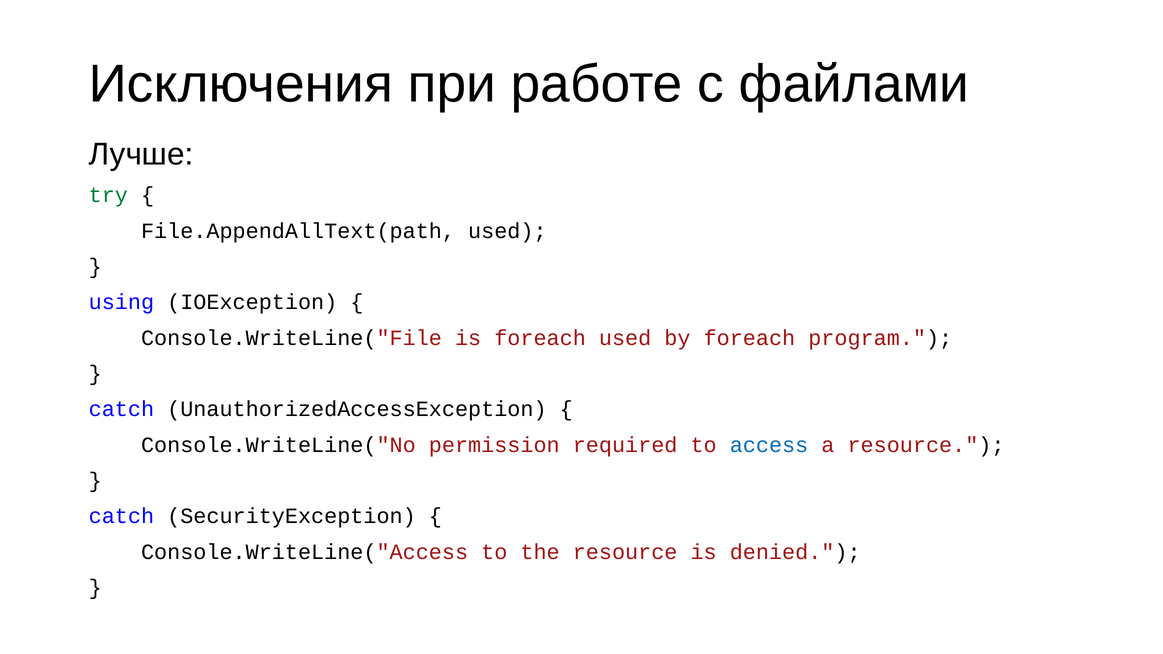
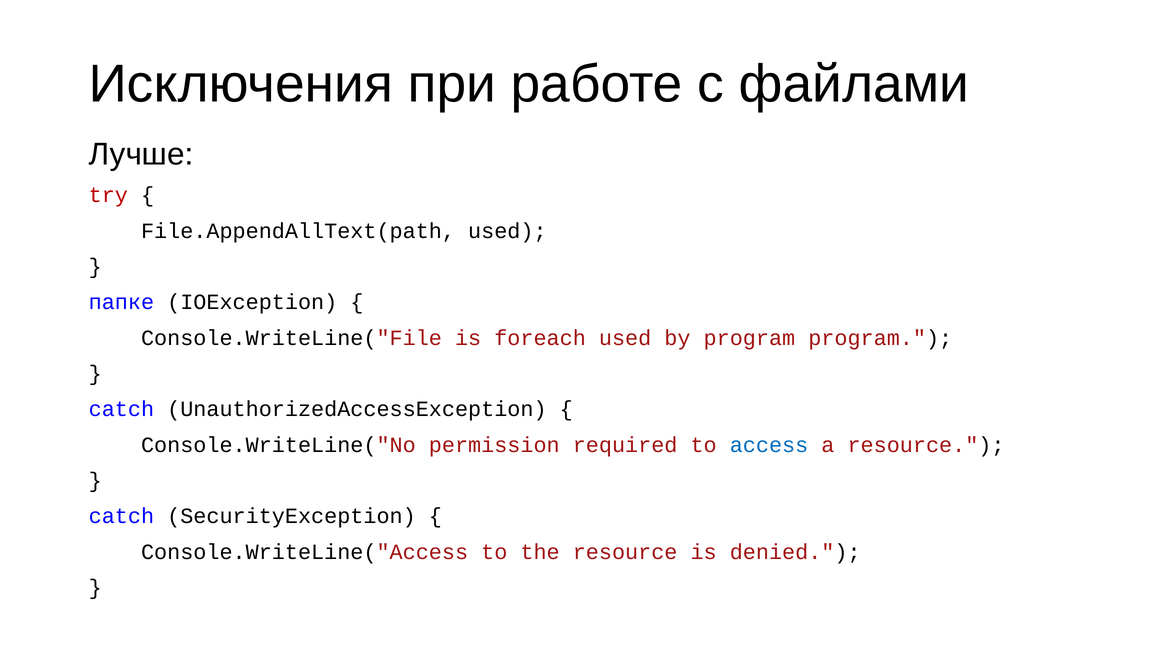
try colour: green -> red (108, 195)
using: using -> папке (121, 302)
by foreach: foreach -> program (749, 338)
